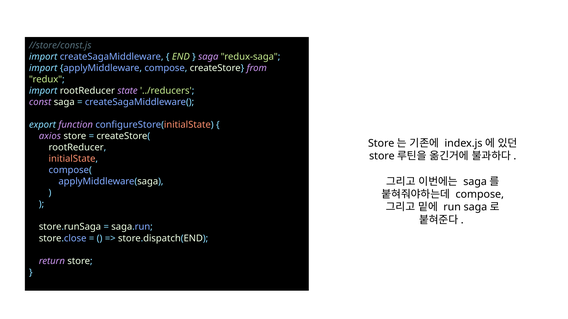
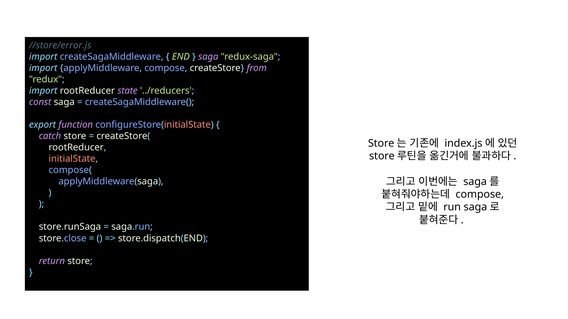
//store/const.js: //store/const.js -> //store/error.js (60, 46)
axios: axios -> catch (50, 136)
